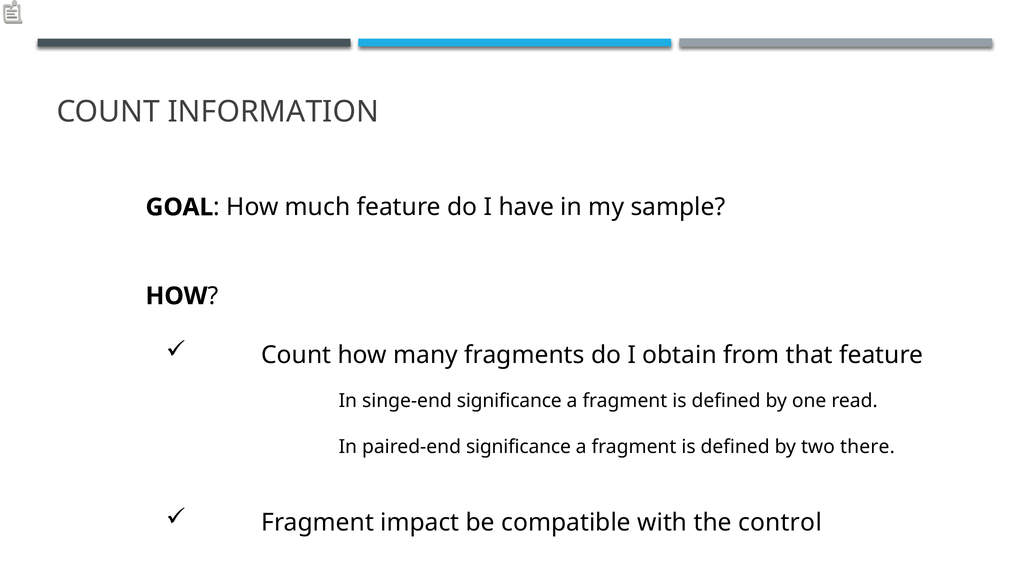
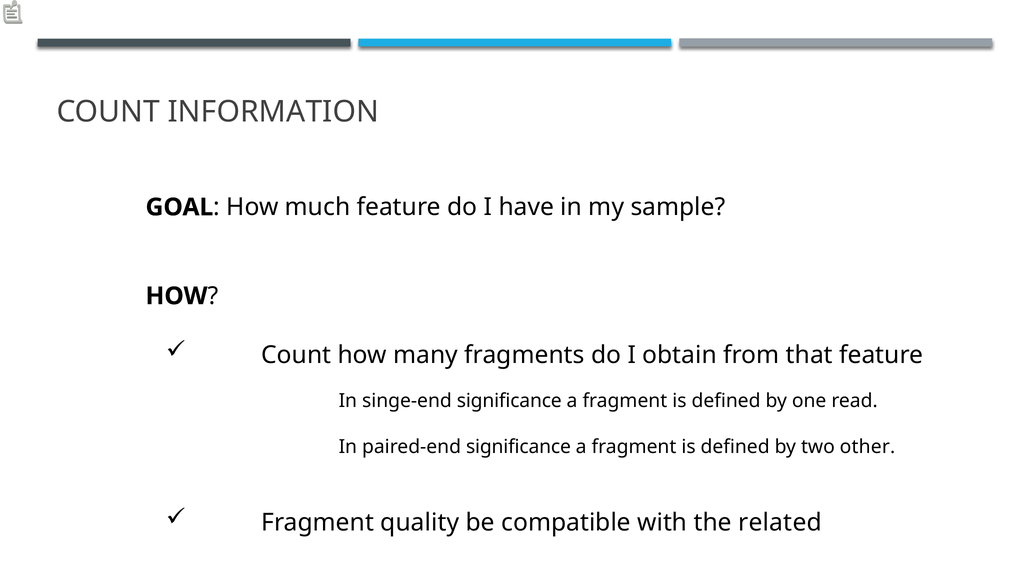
there: there -> other (867, 447)
impact: impact -> quality (420, 522)
control: control -> related (780, 522)
